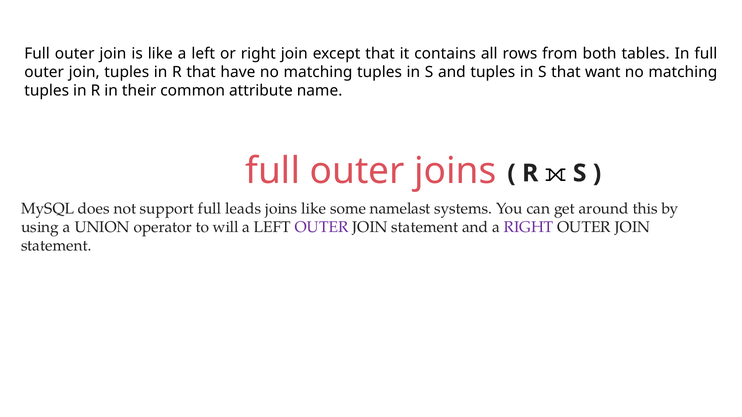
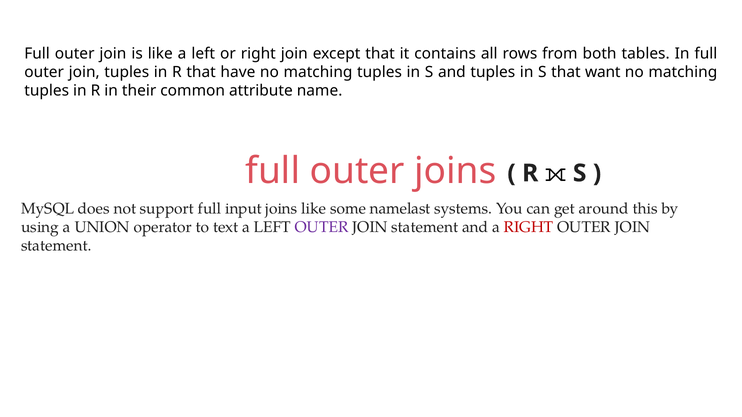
leads: leads -> input (243, 209)
will: will -> text (226, 227)
RIGHT colour: purple -> red (529, 227)
